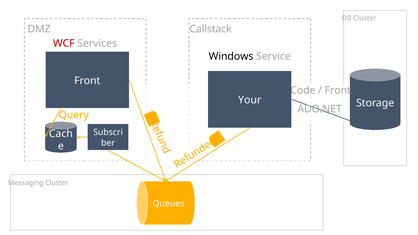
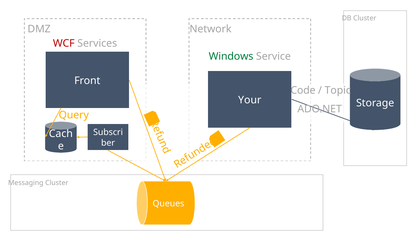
Callstack: Callstack -> Network (211, 29)
Windows colour: black -> green (231, 57)
Front: Front -> Topic (338, 90)
